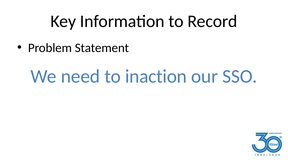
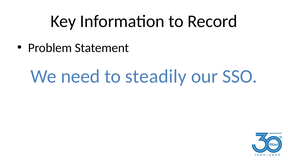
inaction: inaction -> steadily (156, 76)
